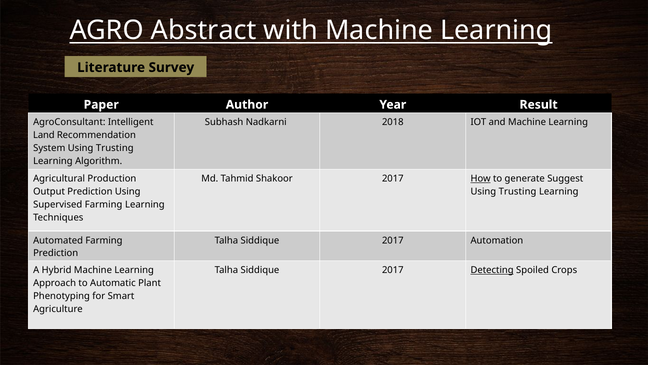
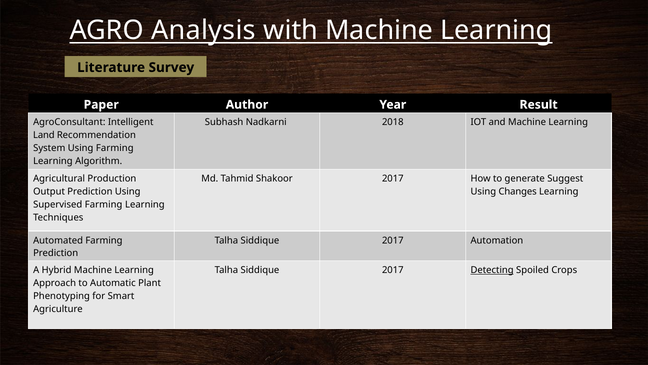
Abstract: Abstract -> Analysis (203, 30)
System Using Trusting: Trusting -> Farming (115, 148)
How underline: present -> none (481, 179)
Trusting: Trusting -> Changes (518, 191)
